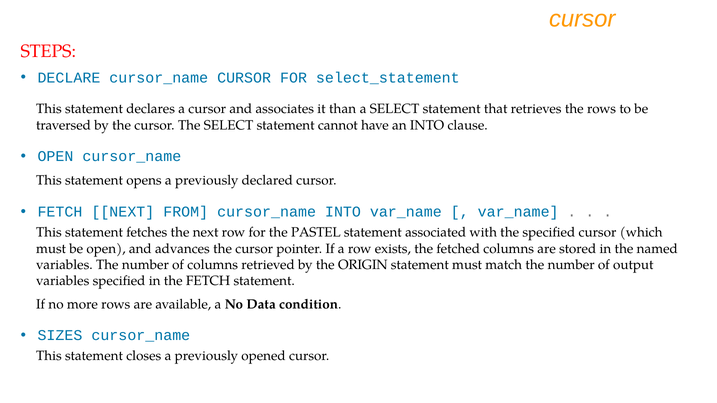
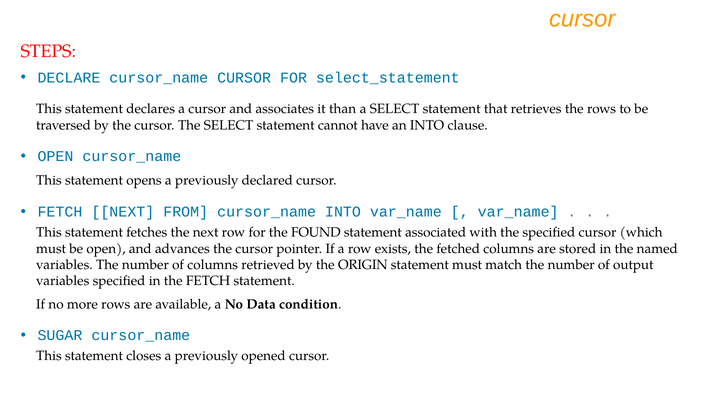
PASTEL: PASTEL -> FOUND (316, 233)
SIZES: SIZES -> SUGAR (60, 336)
